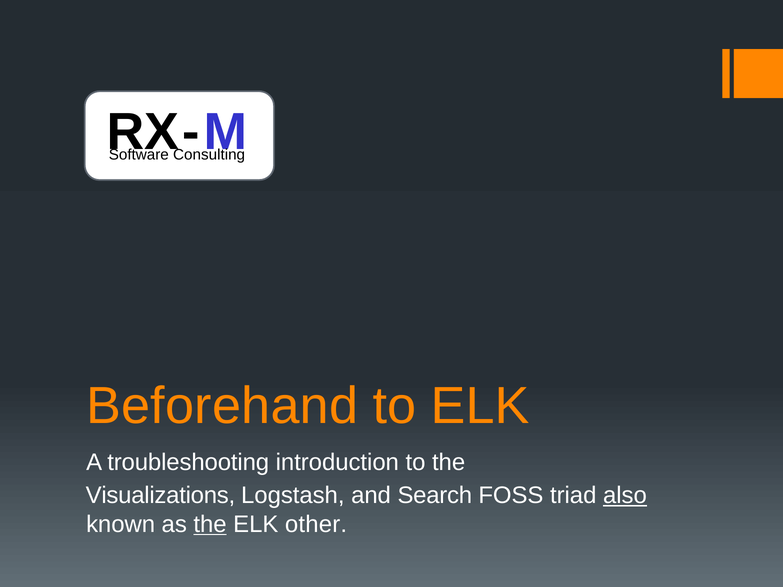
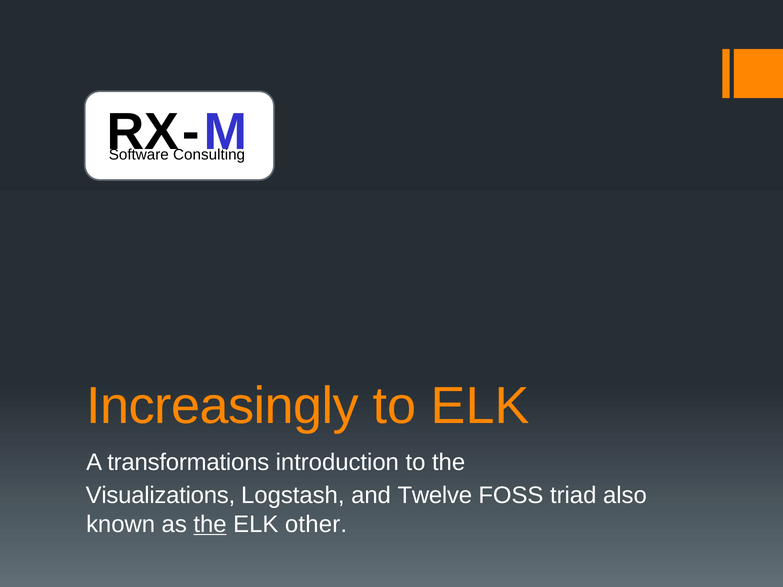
Beforehand: Beforehand -> Increasingly (223, 406)
troubleshooting: troubleshooting -> transformations (188, 462)
Search: Search -> Twelve (435, 496)
also underline: present -> none (625, 496)
